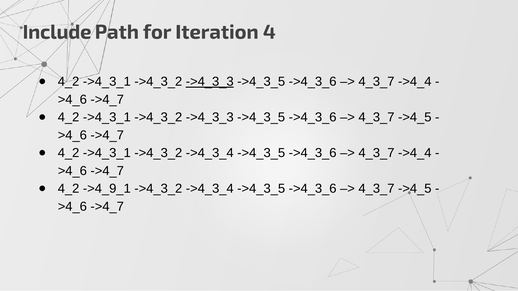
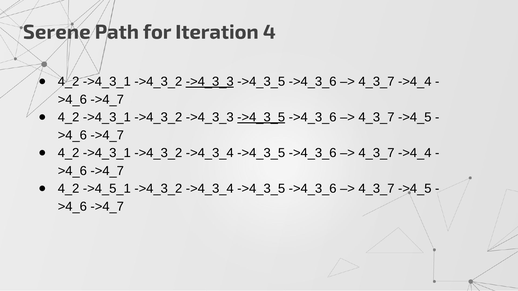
Include: Include -> Serene (57, 32)
->4_3_5 underline: none -> present (261, 117)
->4_9_1: ->4_9_1 -> ->4_5_1 (107, 189)
